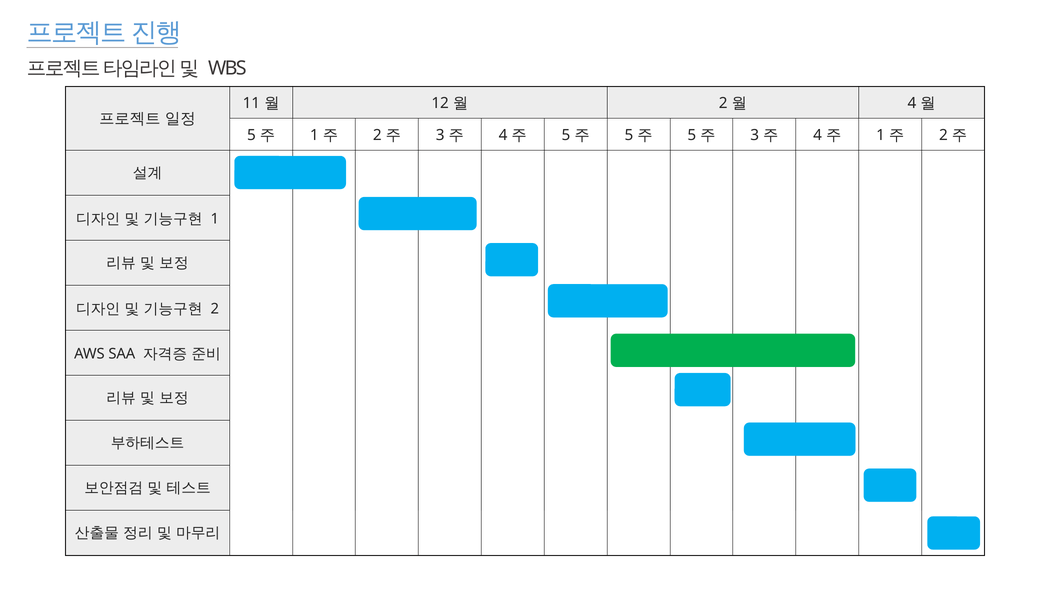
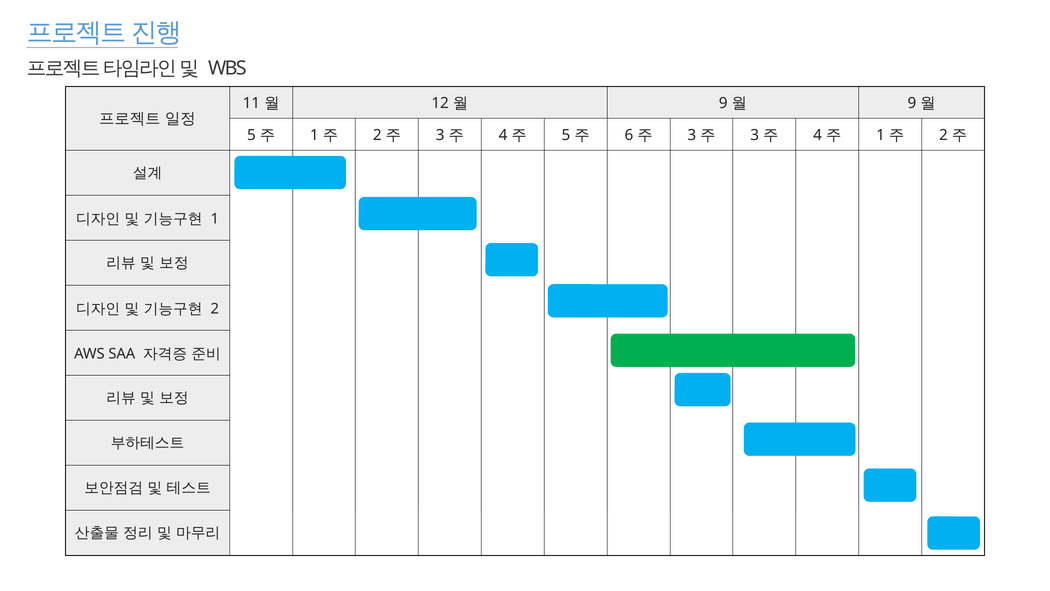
2: 2 -> 9 (723, 103)
4: 4 -> 9 (912, 103)
5: 5 -> 6 (629, 135)
5: 5 -> 3 (692, 135)
